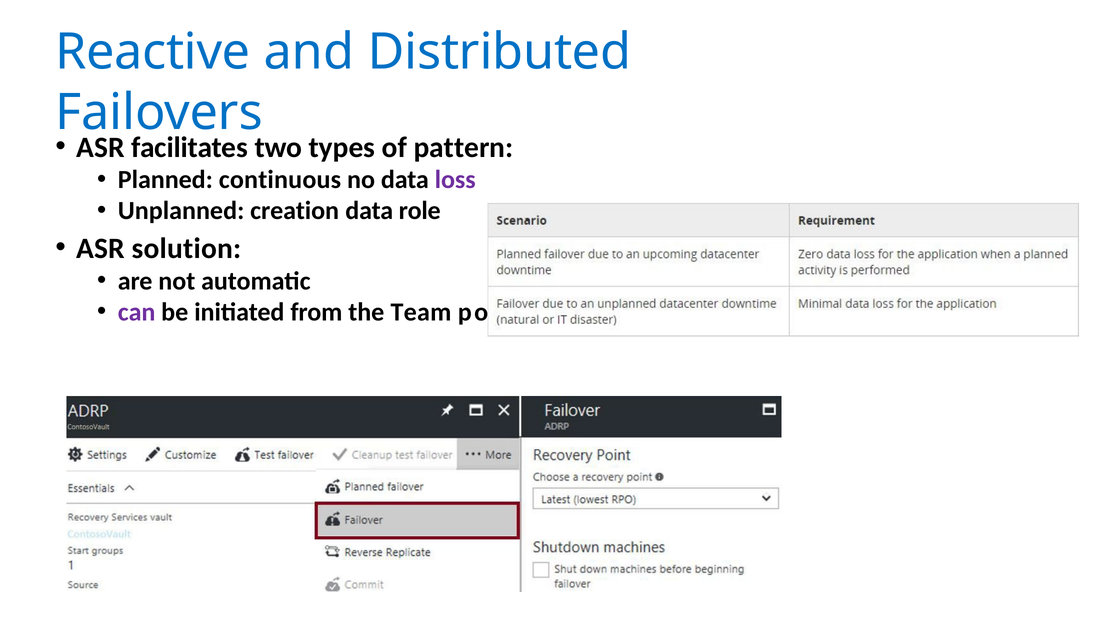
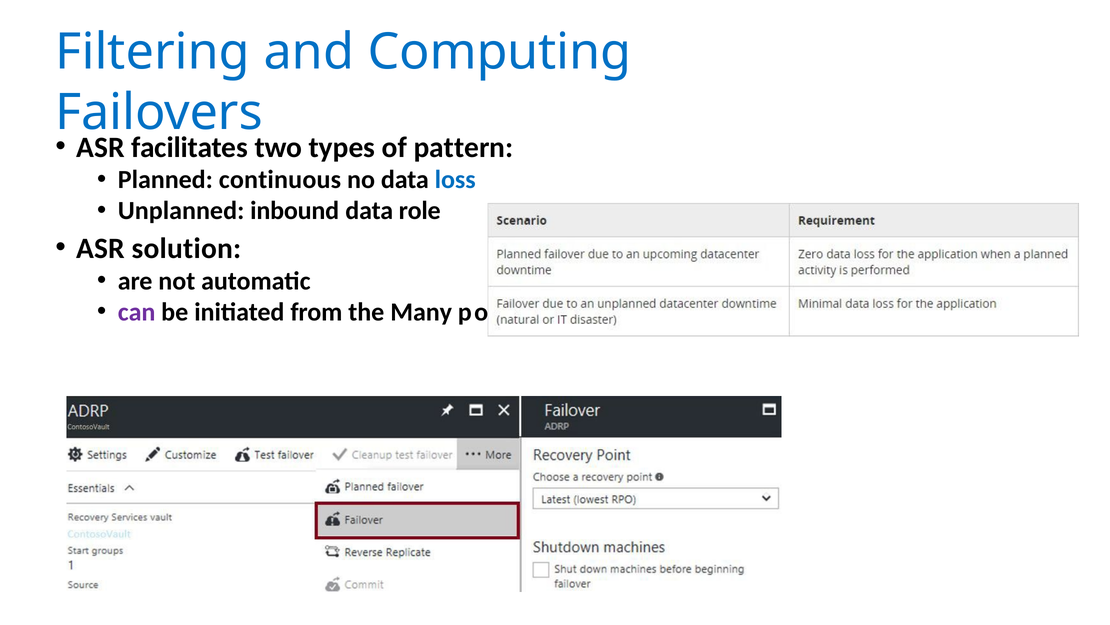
Reactive: Reactive -> Filtering (153, 52)
Distributed: Distributed -> Computing (499, 52)
loss colour: purple -> blue (455, 180)
creation: creation -> inbound (295, 211)
Team: Team -> Many (421, 312)
